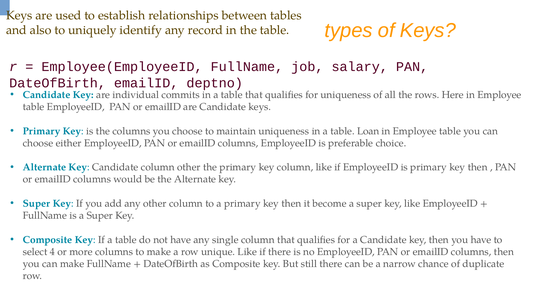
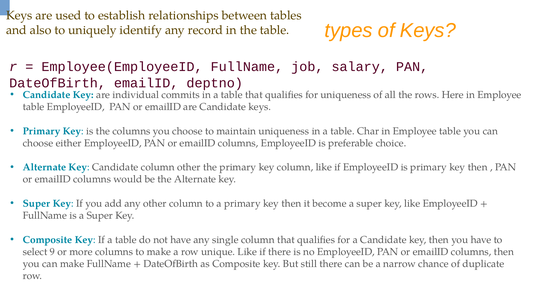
Loan: Loan -> Char (368, 131)
4: 4 -> 9 (52, 252)
